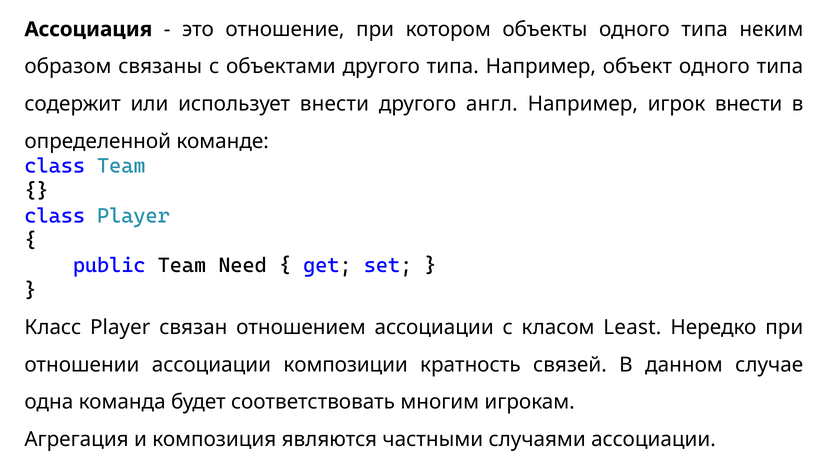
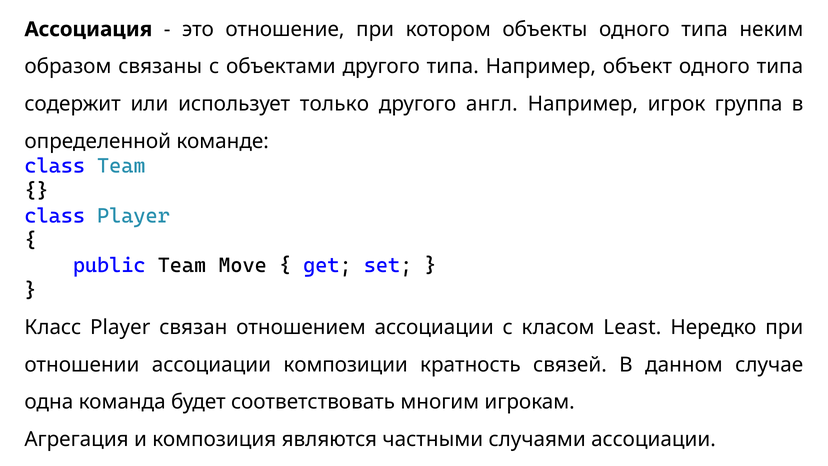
использует внести: внести -> только (334, 104)
игрок внести: внести -> группа (749, 104)
Need: Need -> Move (243, 265)
